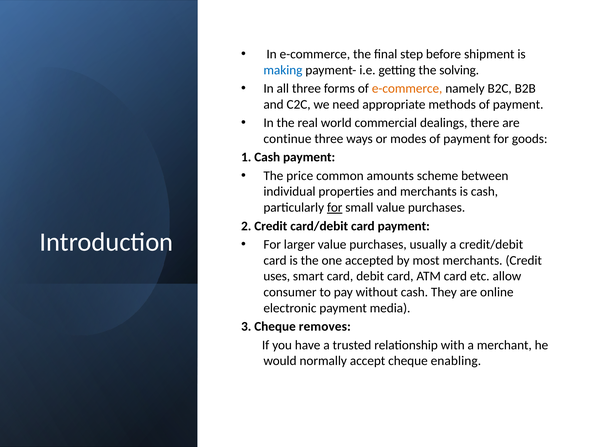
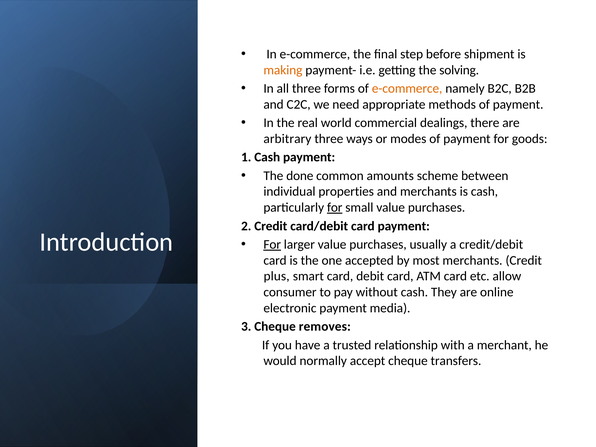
making colour: blue -> orange (283, 70)
continue: continue -> arbitrary (287, 139)
price: price -> done (300, 176)
For underline: none -> present (272, 245)
uses: uses -> plus (277, 276)
enabling: enabling -> transfers (456, 361)
